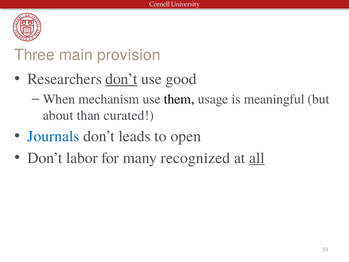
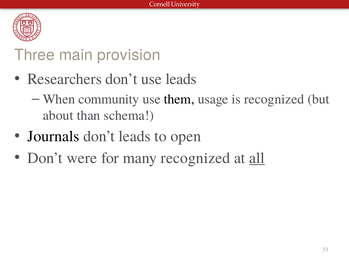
don’t underline: present -> none (121, 79)
use good: good -> leads (181, 79)
mechanism: mechanism -> community (109, 99)
is meaningful: meaningful -> recognized (274, 99)
curated: curated -> schema (129, 115)
Journals colour: blue -> black (53, 136)
labor: labor -> were (82, 158)
